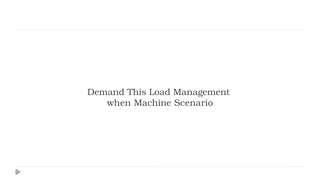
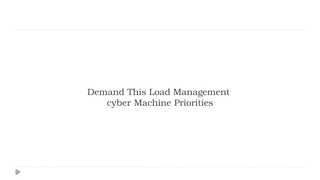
when: when -> cyber (119, 103)
Scenario: Scenario -> Priorities (194, 103)
